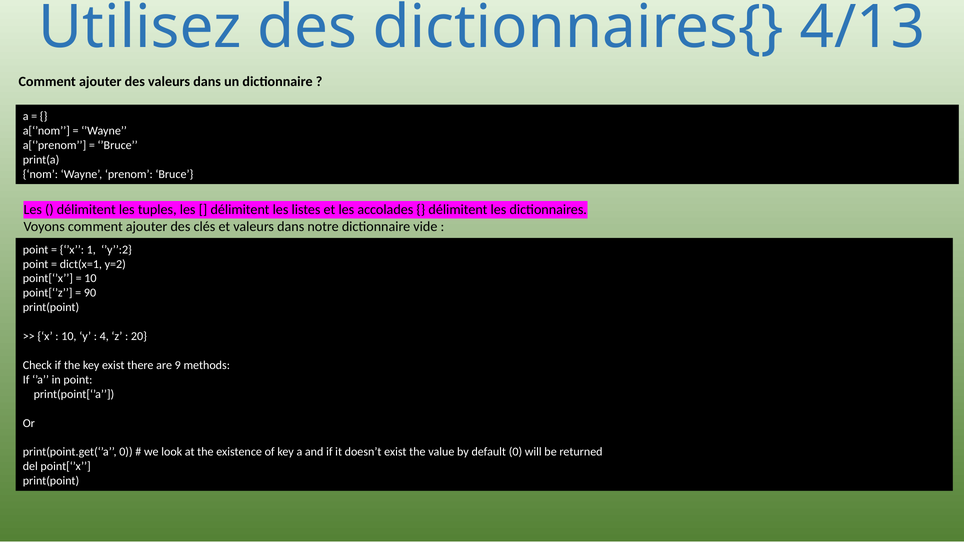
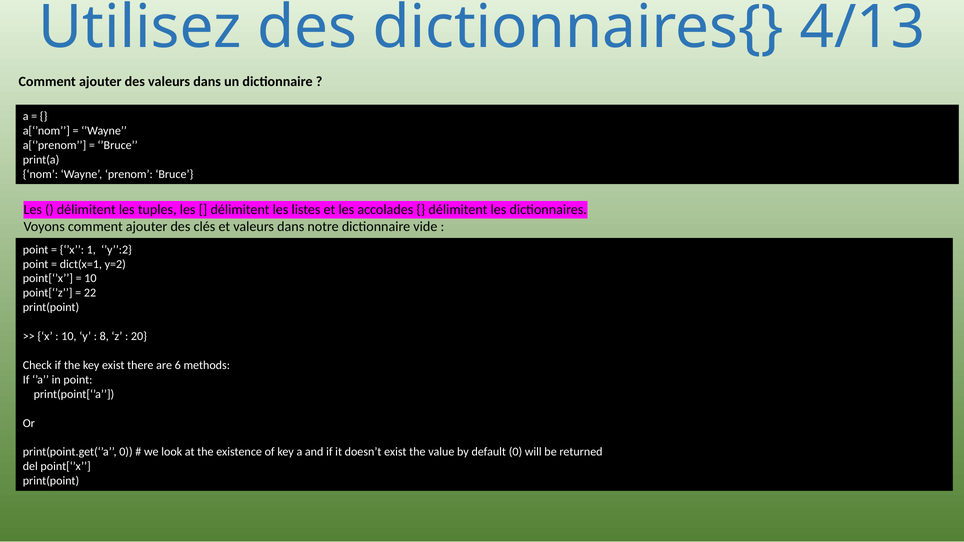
90: 90 -> 22 (90, 293)
4: 4 -> 8 (104, 336)
9: 9 -> 6 (178, 365)
